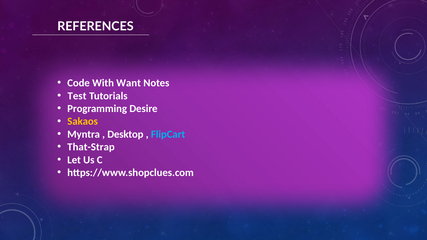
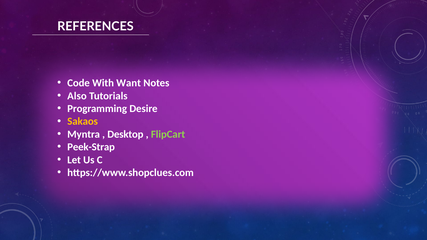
Test: Test -> Also (77, 96)
FlipCart colour: light blue -> light green (168, 134)
That-Strap: That-Strap -> Peek-Strap (91, 147)
